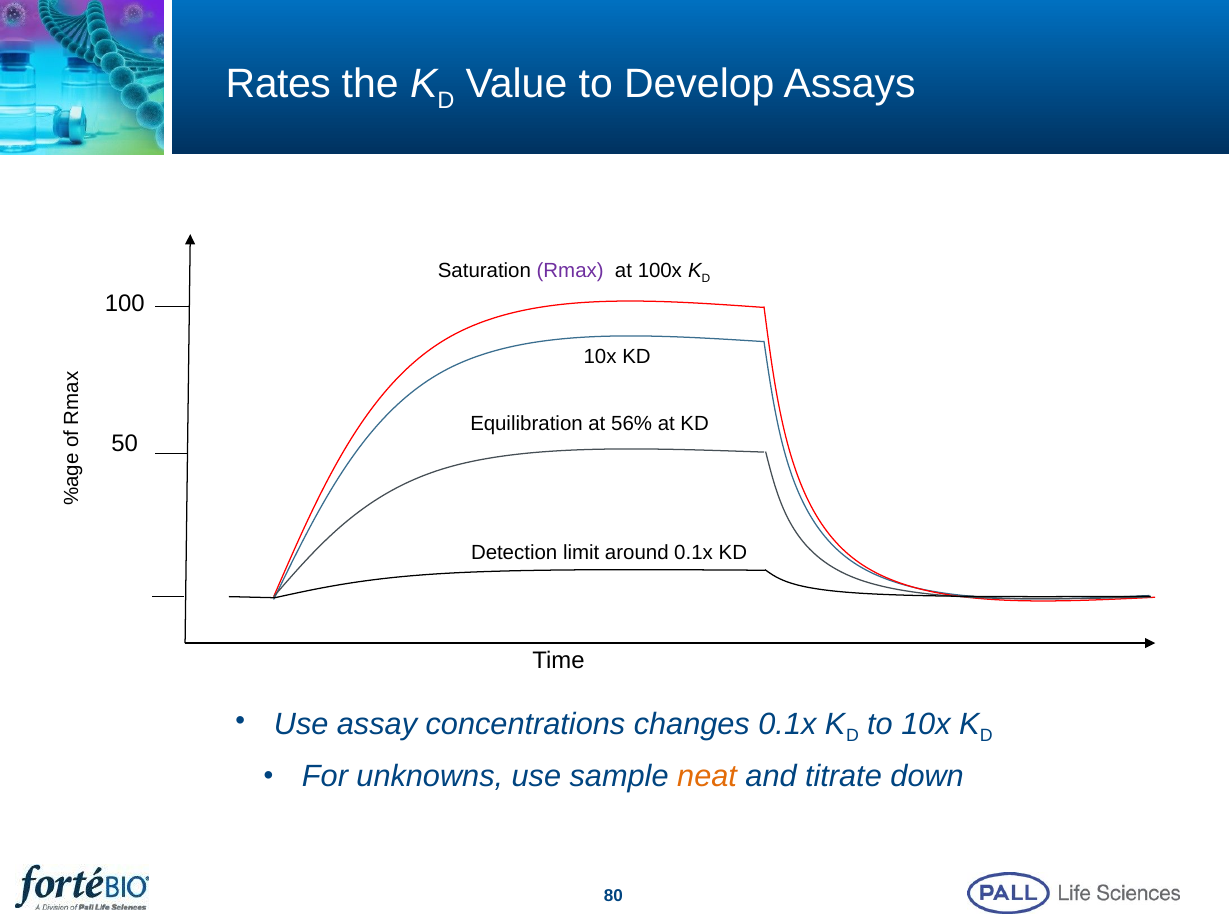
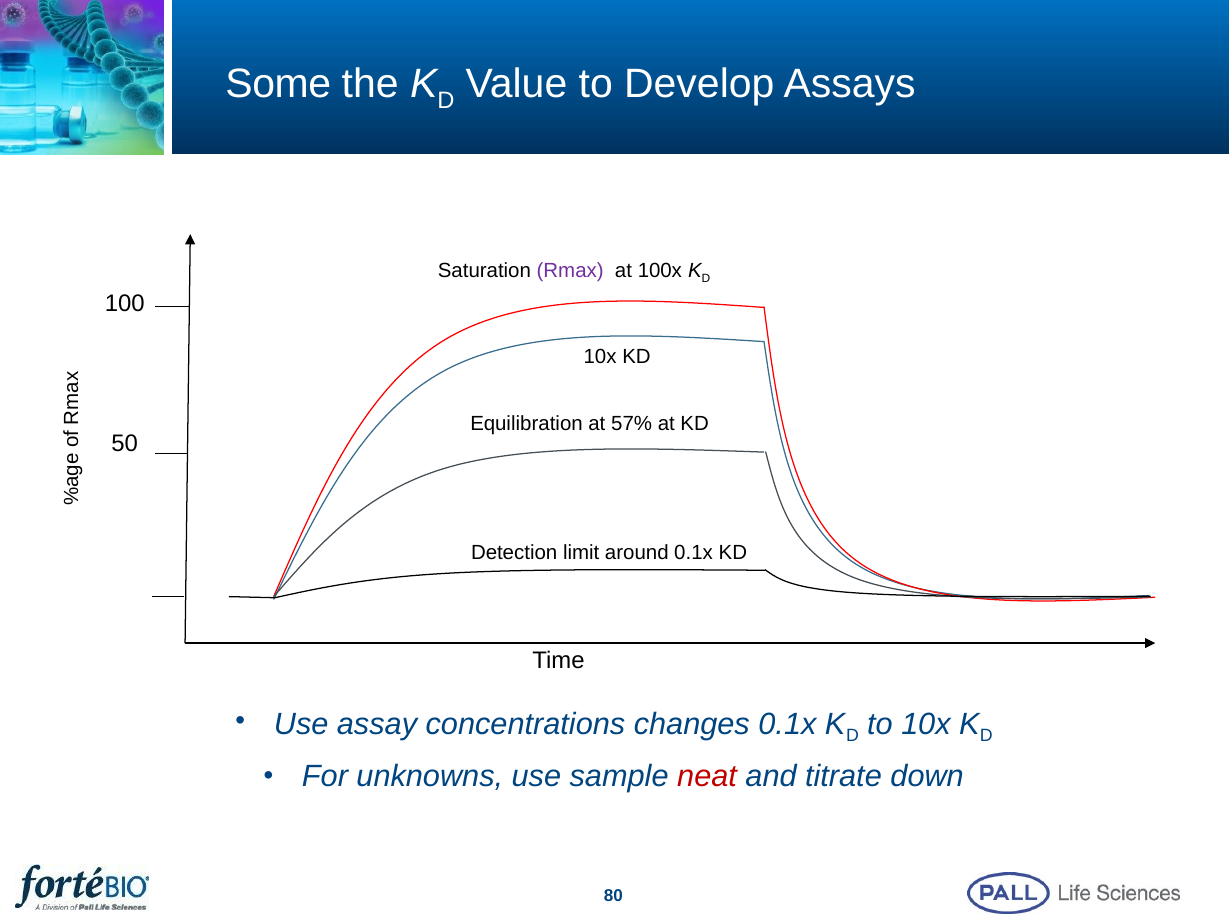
Rates: Rates -> Some (278, 84)
56%: 56% -> 57% (632, 423)
neat colour: orange -> red (707, 776)
